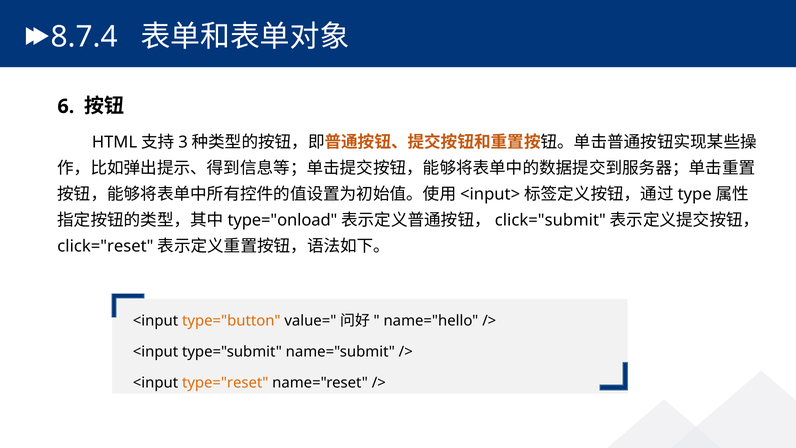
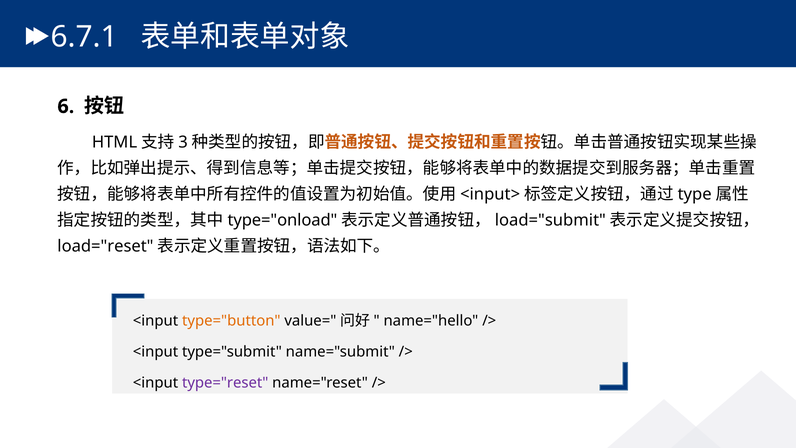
8.7.4: 8.7.4 -> 6.7.1 (84, 37)
click="submit: click="submit -> load="submit (550, 220)
click="reset: click="reset -> load="reset (105, 246)
type="reset colour: orange -> purple (225, 382)
